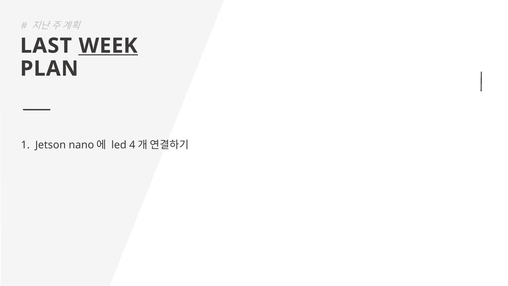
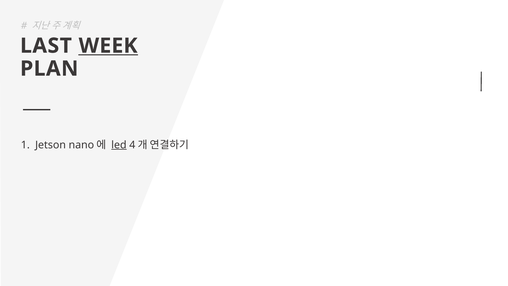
led underline: none -> present (119, 145)
